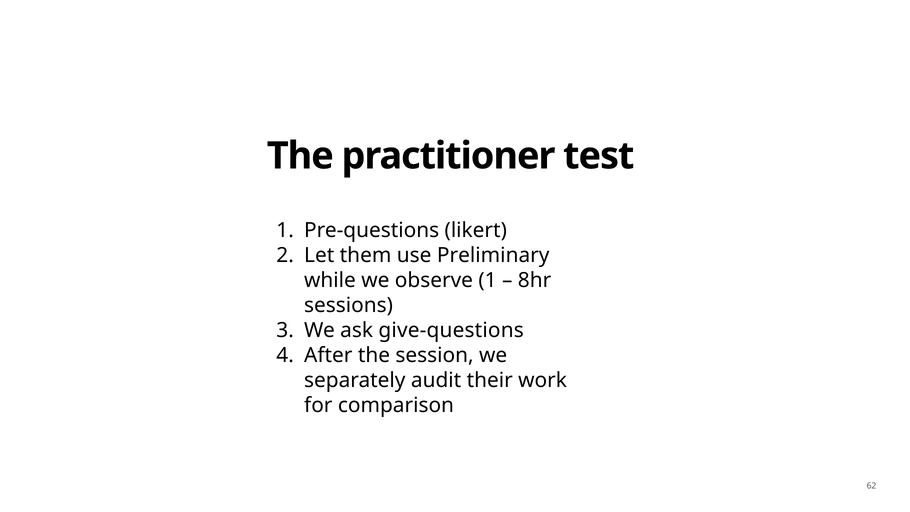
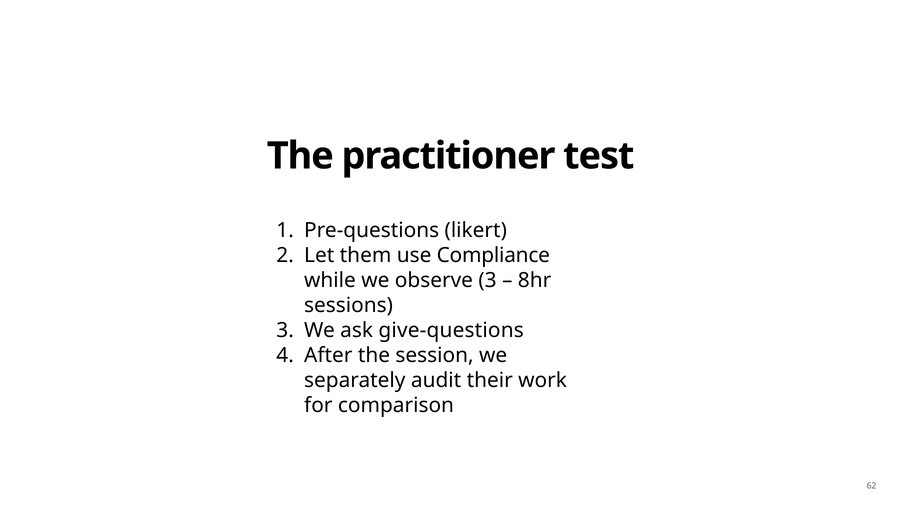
Preliminary: Preliminary -> Compliance (493, 255)
observe 1: 1 -> 3 (487, 280)
